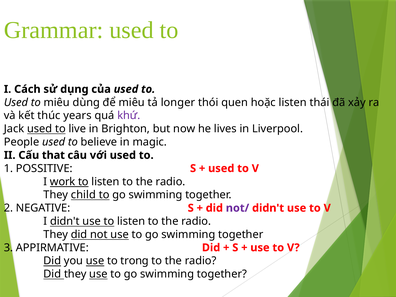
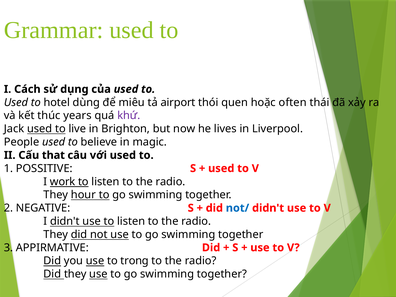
to miêu: miêu -> hotel (57, 102)
longer: longer -> airport (178, 102)
hoặc listen: listen -> often (293, 102)
child: child -> hour (83, 195)
not/ colour: purple -> blue (238, 208)
